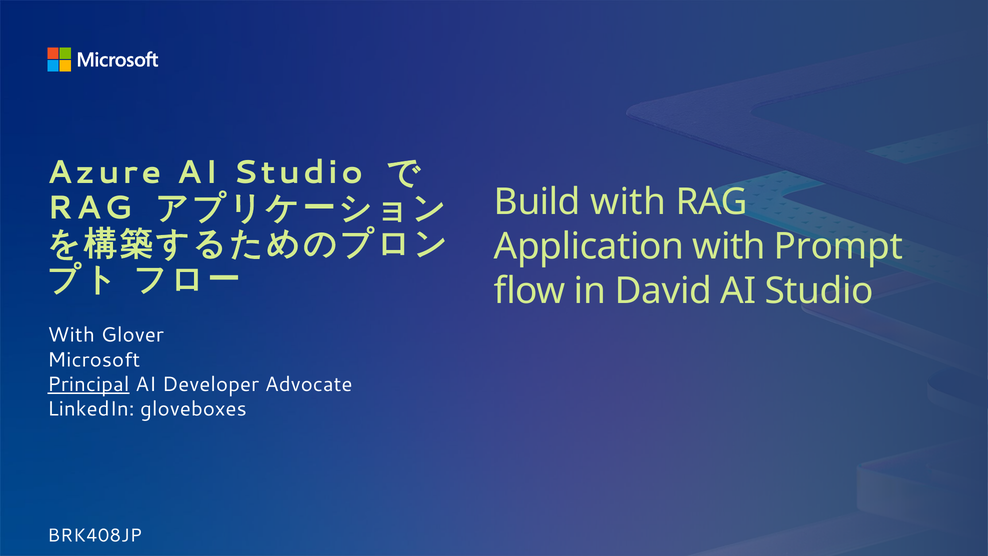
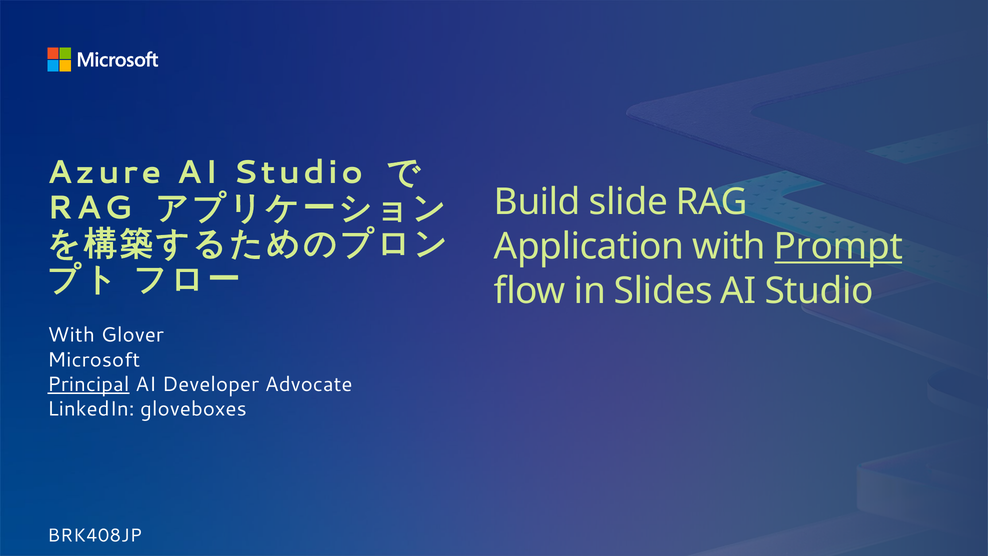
Build with: with -> slide (628, 202)
Prompt underline: none -> present (838, 247)
David: David -> Slides (663, 291)
